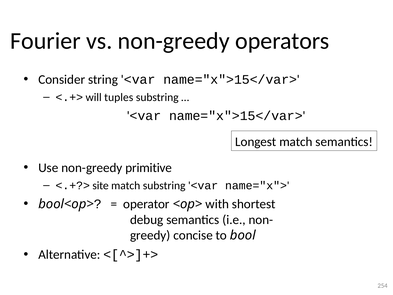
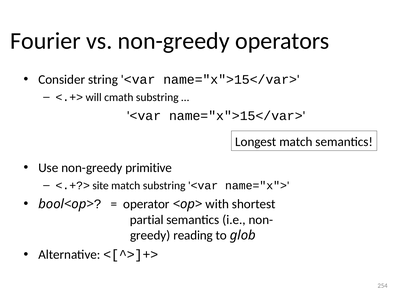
tuples: tuples -> cmath (119, 97)
debug: debug -> partial (147, 219)
concise: concise -> reading (193, 235)
bool: bool -> glob (243, 235)
